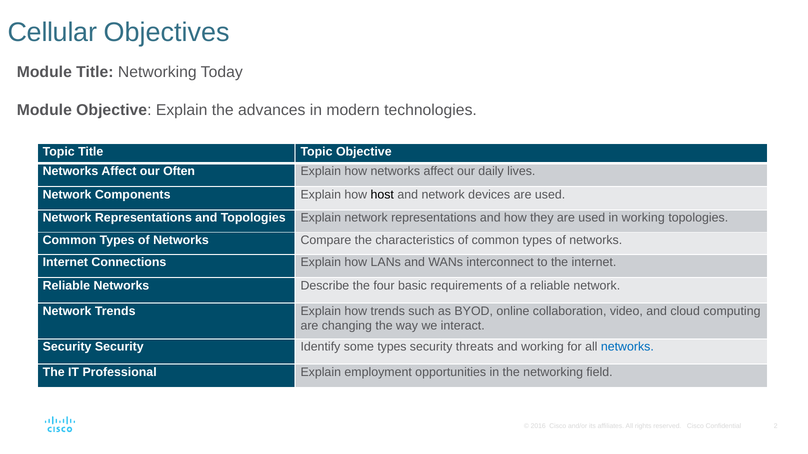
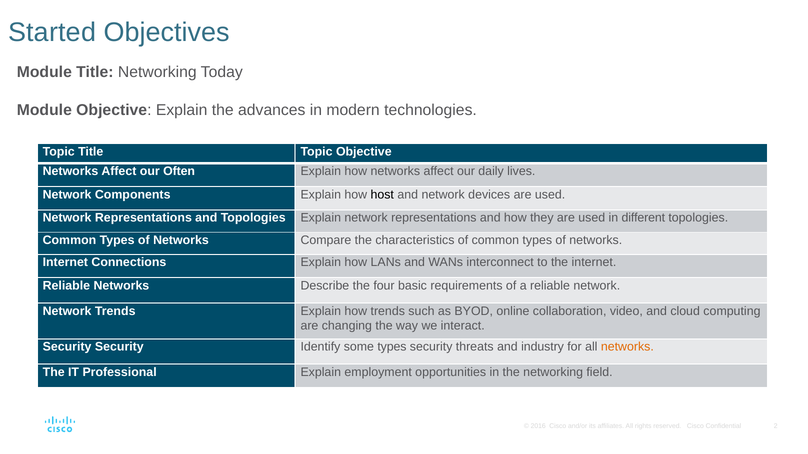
Cellular: Cellular -> Started (52, 33)
in working: working -> different (643, 218)
and working: working -> industry (543, 347)
networks colour: blue -> orange (627, 347)
